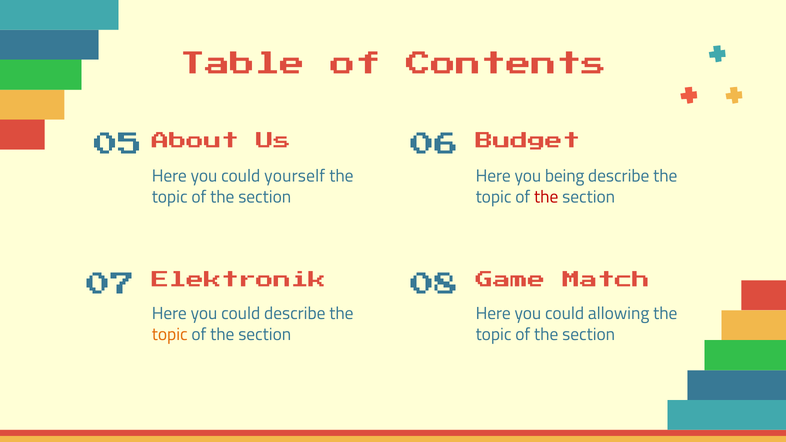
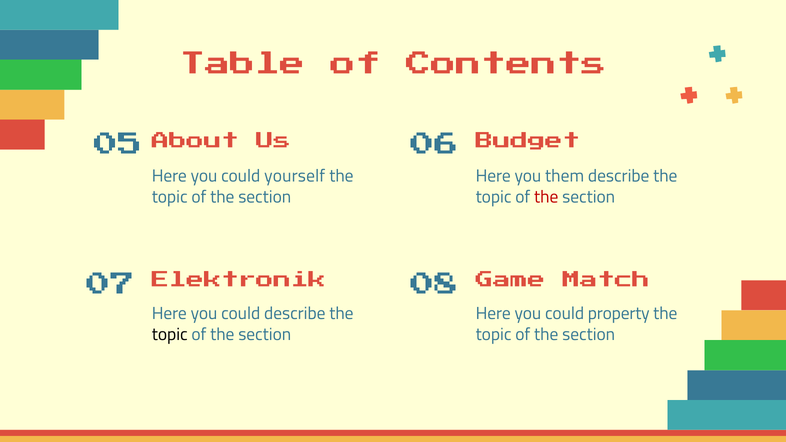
being: being -> them (565, 176)
allowing: allowing -> property (619, 313)
topic colour: orange -> black (170, 334)
